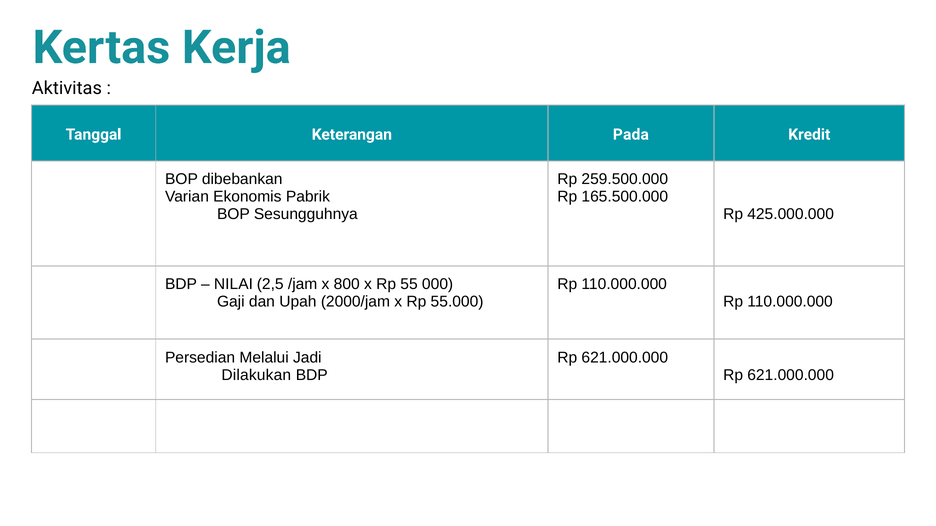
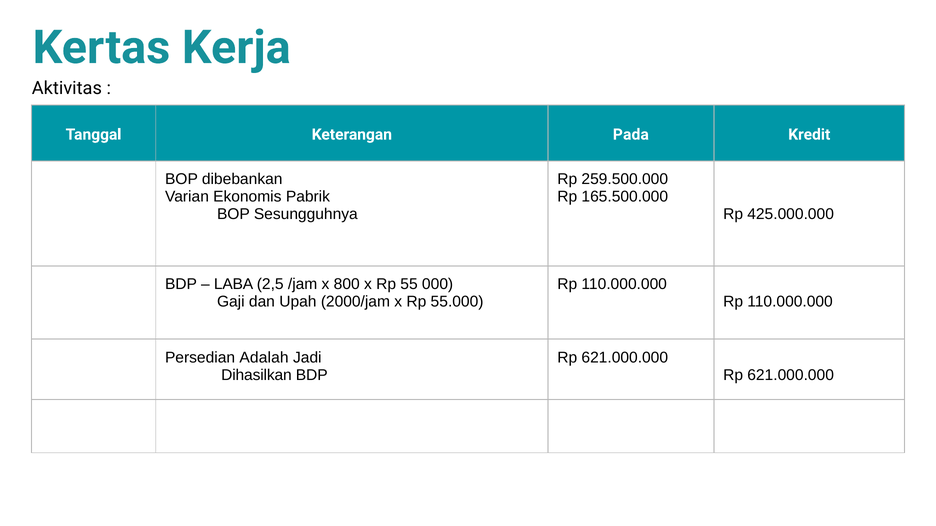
NILAI: NILAI -> LABA (234, 284)
Melalui: Melalui -> Adalah (264, 358)
Dilakukan: Dilakukan -> Dihasilkan (256, 375)
